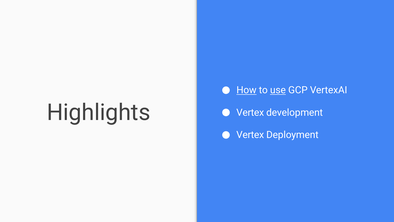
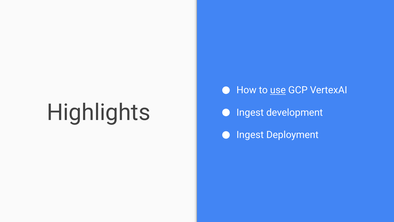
How underline: present -> none (246, 90)
Vertex: Vertex -> Ingest (250, 112)
Vertex: Vertex -> Ingest (250, 135)
